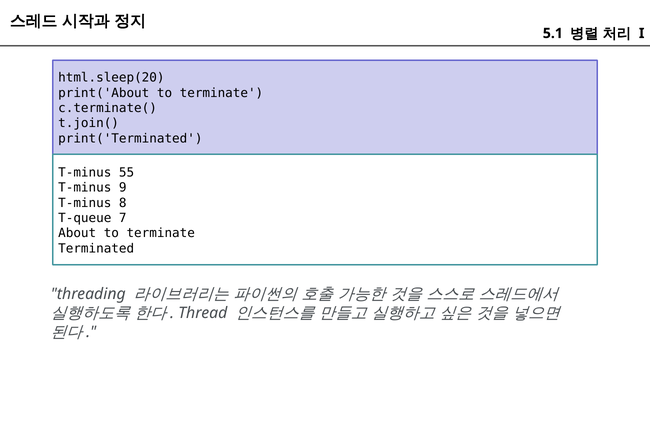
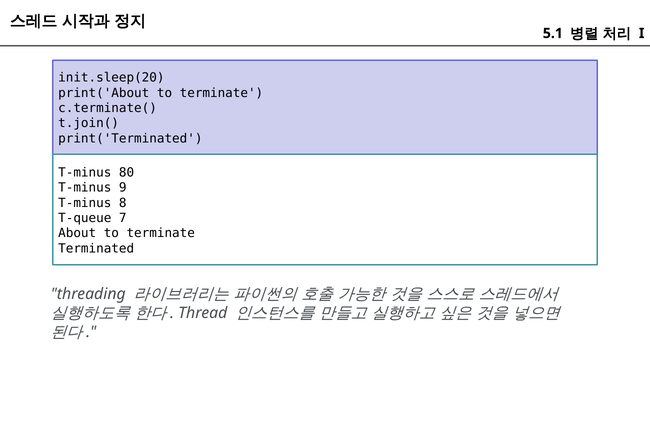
html.sleep(20: html.sleep(20 -> init.sleep(20 (111, 78)
55: 55 -> 80 (127, 172)
